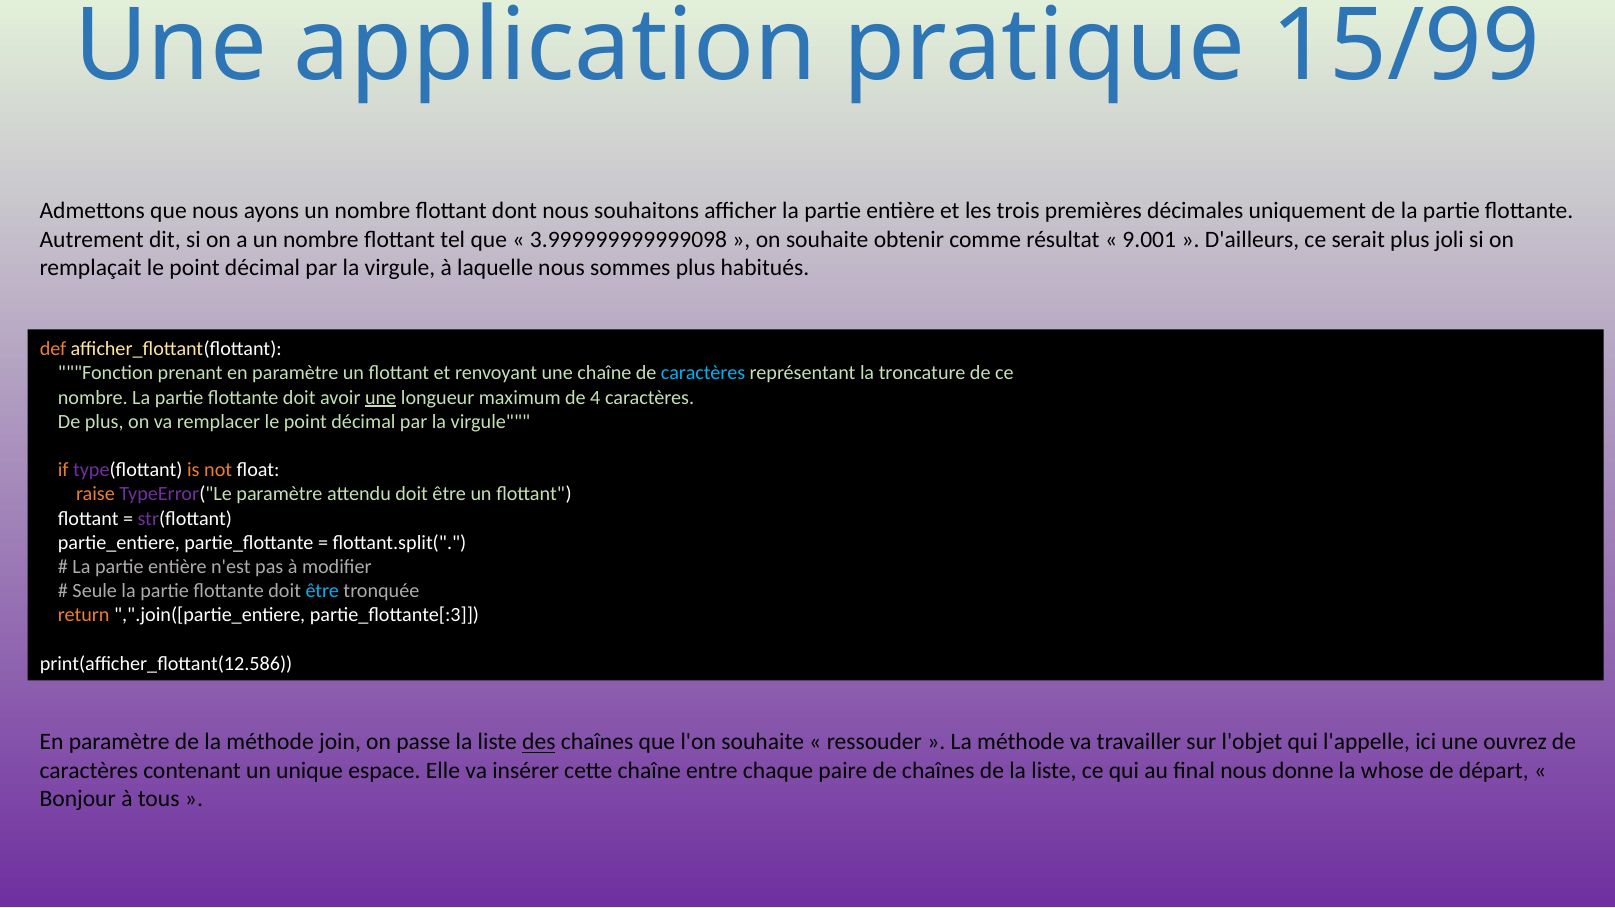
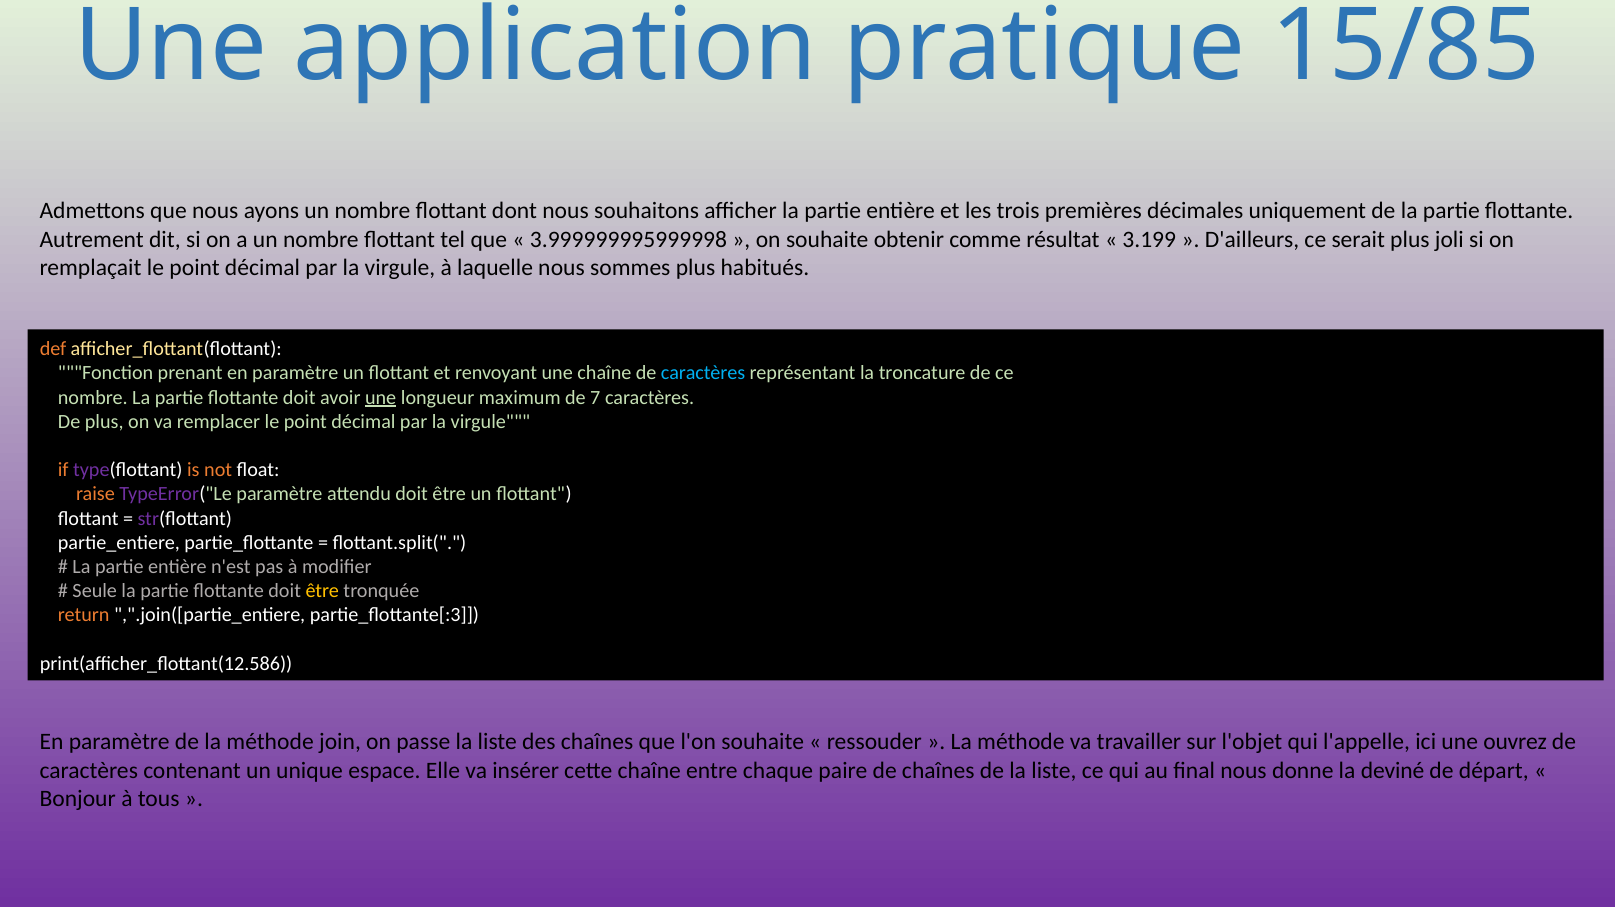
15/99: 15/99 -> 15/85 (1406, 46)
3.999999999999098: 3.999999999999098 -> 3.999999995999998 (628, 239)
9.001: 9.001 -> 3.199 (1149, 239)
4: 4 -> 7 (595, 398)
être colour: light blue -> yellow (322, 591)
des underline: present -> none (539, 743)
whose: whose -> deviné (1393, 771)
